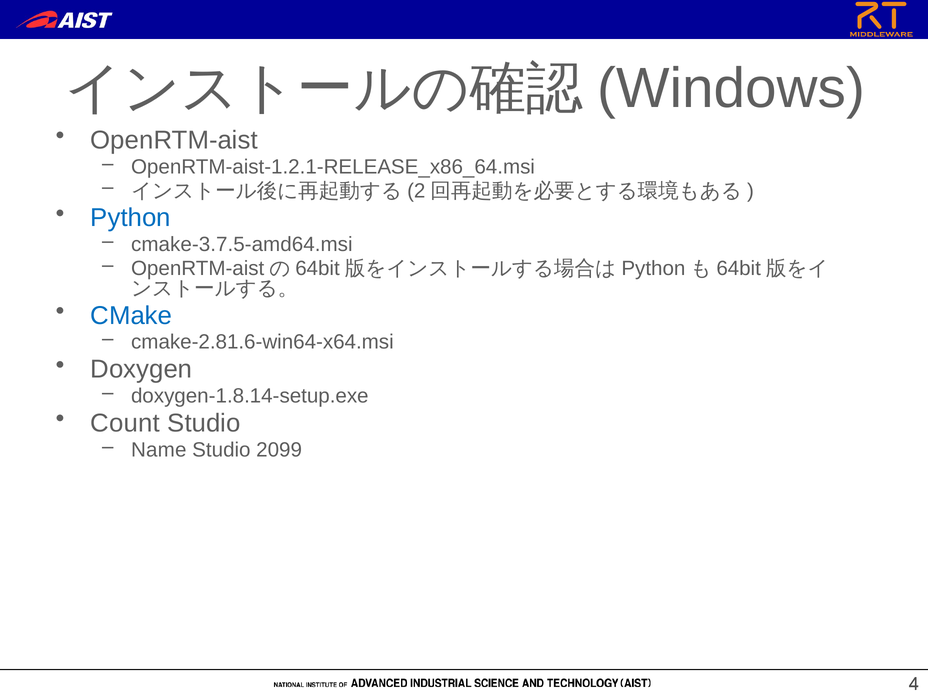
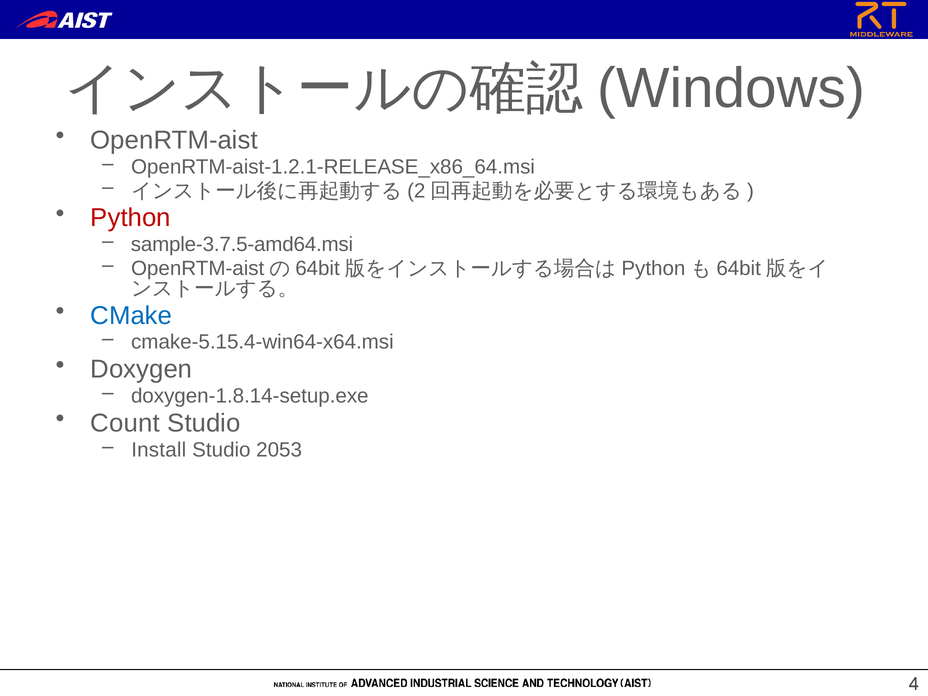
Python colour: blue -> red (131, 218)
cmake-3.7.5-amd64.msi: cmake-3.7.5-amd64.msi -> sample-3.7.5-amd64.msi (242, 245)
cmake-2.81.6-win64-x64.msi: cmake-2.81.6-win64-x64.msi -> cmake-5.15.4-win64-x64.msi (262, 342)
Name: Name -> Install (159, 450)
2099: 2099 -> 2053 (279, 450)
